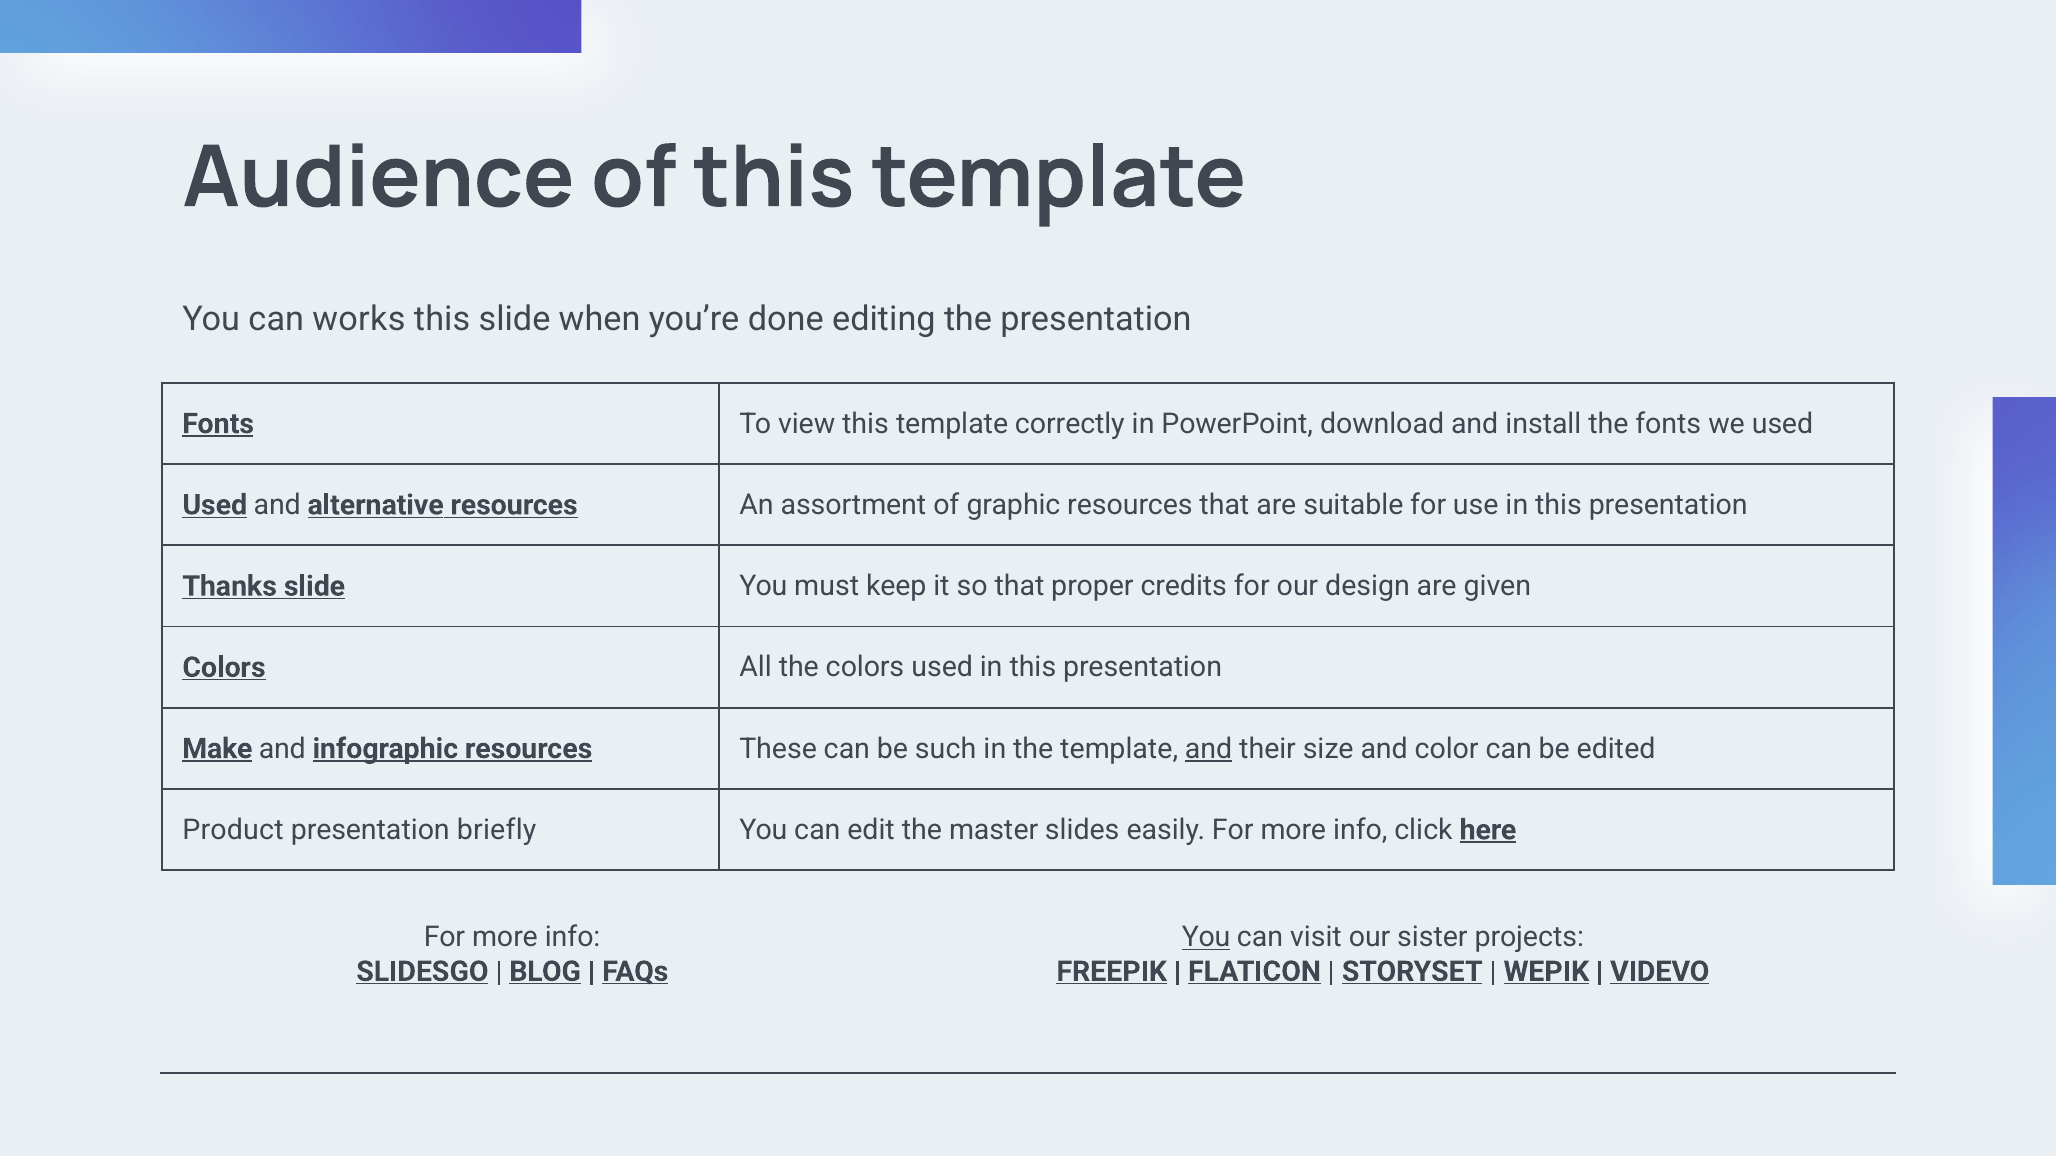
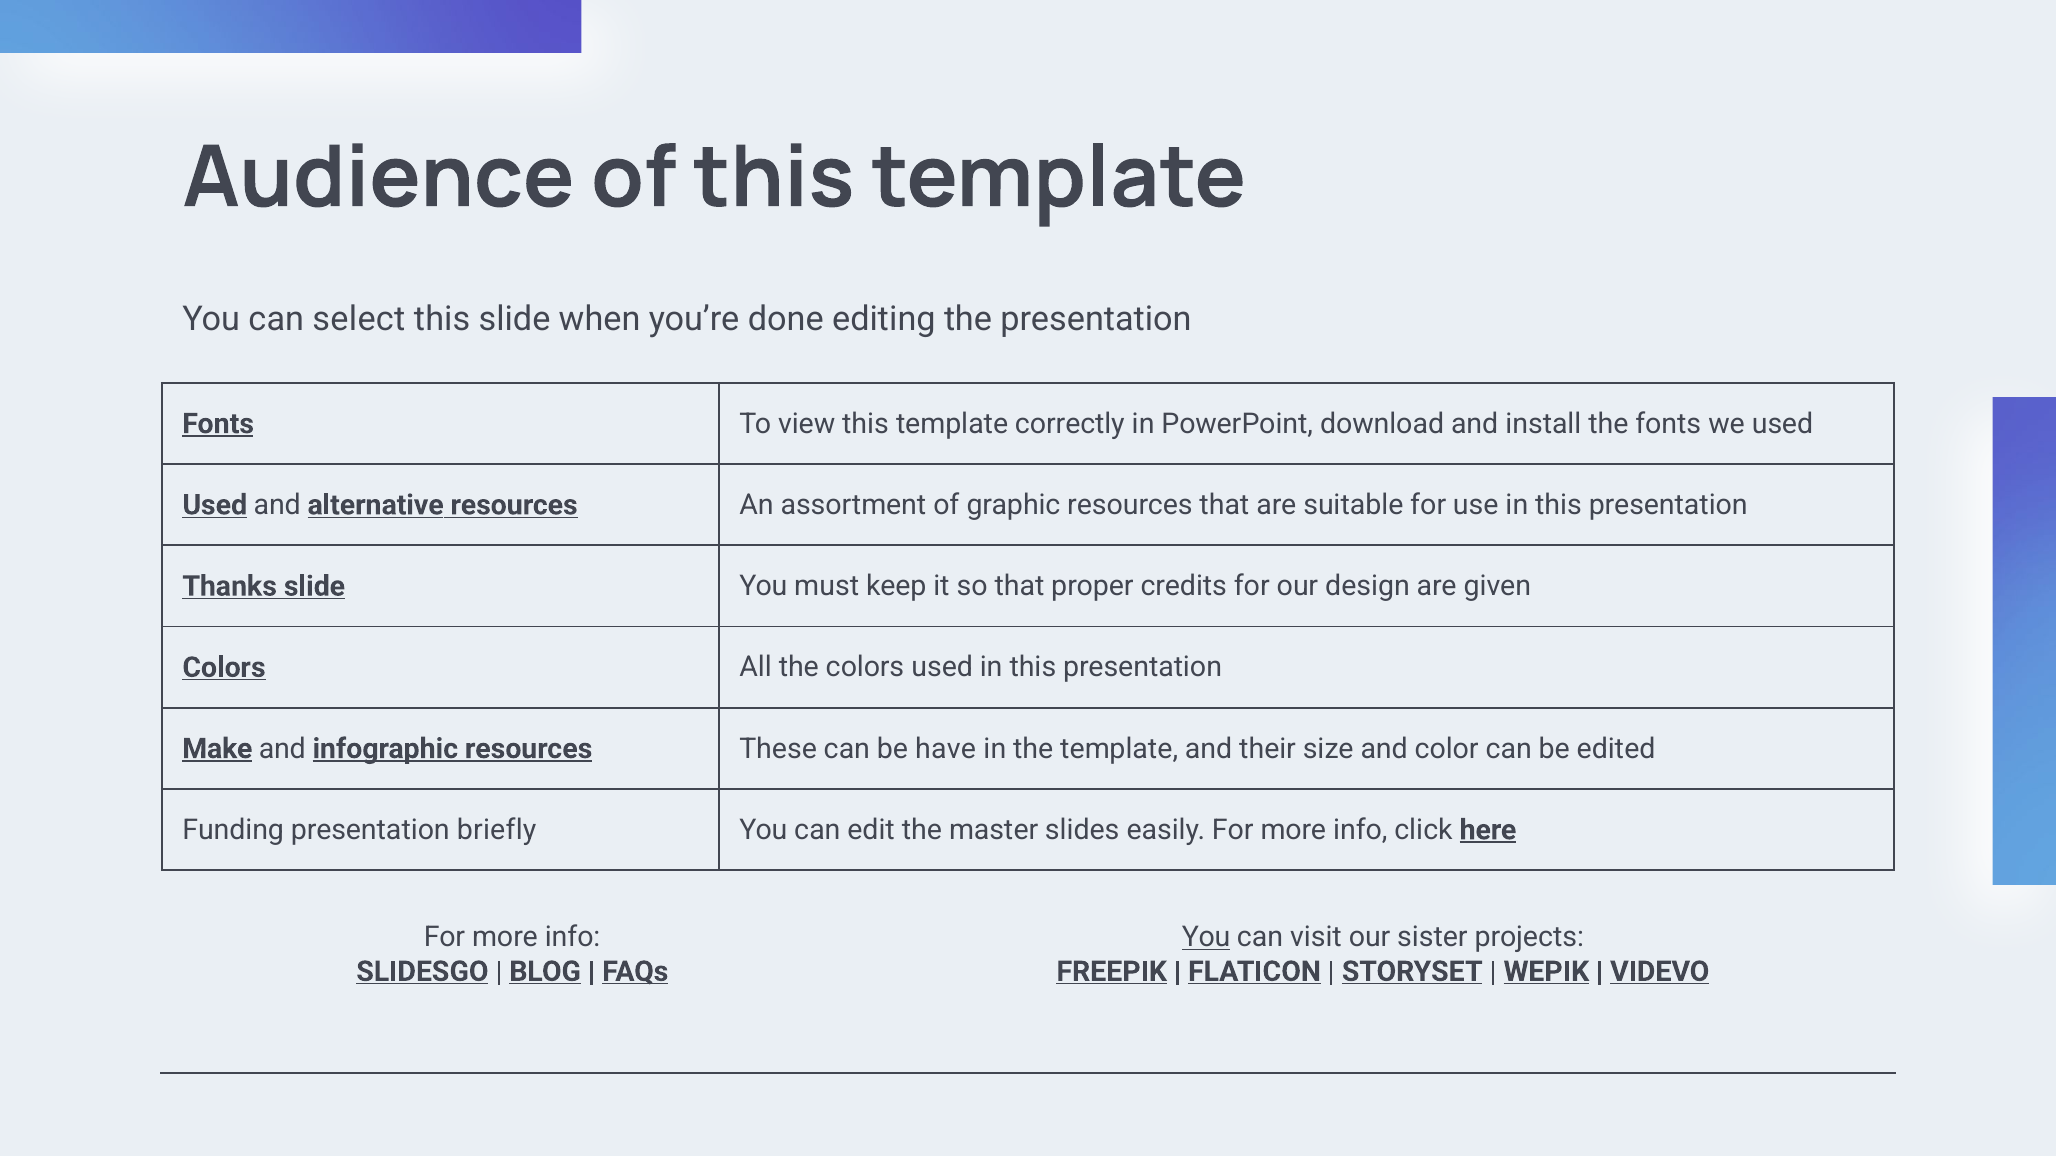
works: works -> select (359, 320)
such: such -> have (946, 749)
and underline: present -> none (1208, 749)
Product: Product -> Funding (233, 830)
